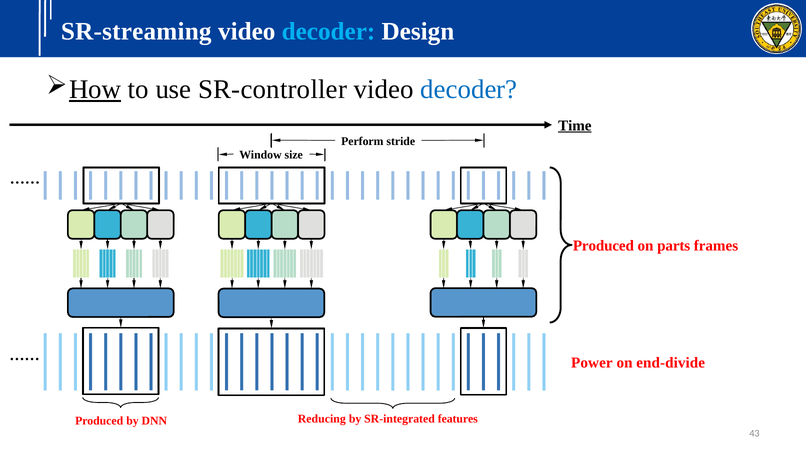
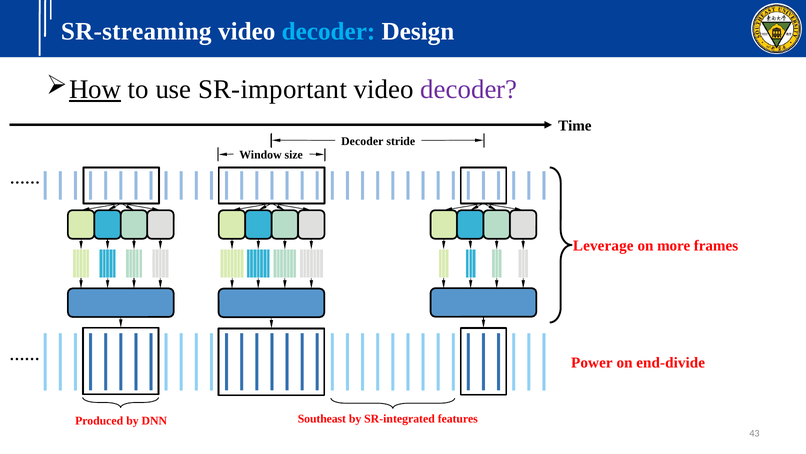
SR-controller: SR-controller -> SR-important (273, 89)
decoder colour: blue -> purple (469, 89)
Time underline: present -> none (575, 126)
Perform: Perform -> Decoder (362, 141)
Produced: Produced -> Leverage (603, 246)
parts: parts -> more (674, 246)
Reducing: Reducing -> Southeast (322, 418)
